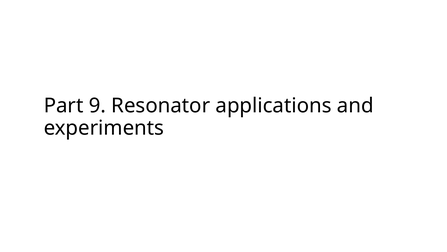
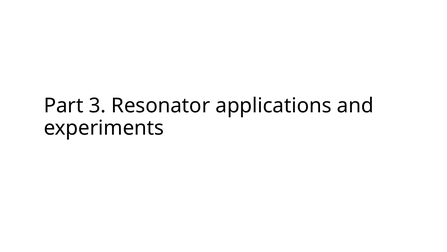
9: 9 -> 3 (97, 106)
